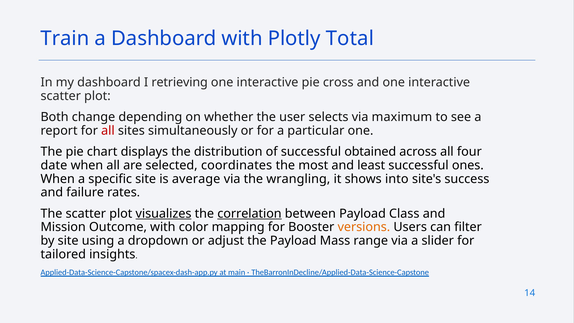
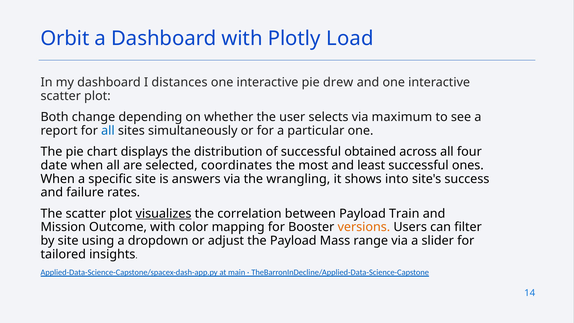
Train: Train -> Orbit (65, 38)
Total: Total -> Load (350, 38)
retrieving: retrieving -> distances (180, 82)
cross: cross -> drew (338, 82)
all colour: red -> blue (108, 131)
average: average -> answers (196, 179)
correlation underline: present -> none (249, 213)
Class: Class -> Train (404, 213)
